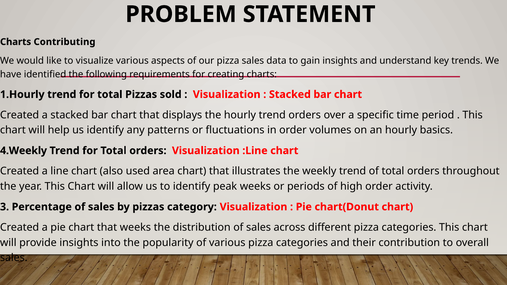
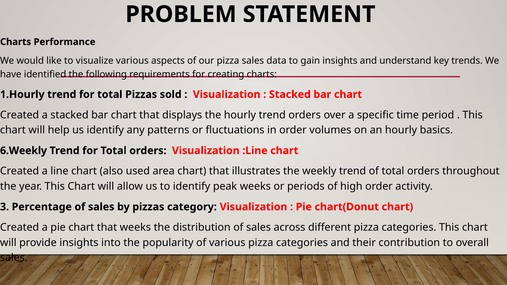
Contributing: Contributing -> Performance (65, 42)
4.Weekly: 4.Weekly -> 6.Weekly (23, 151)
